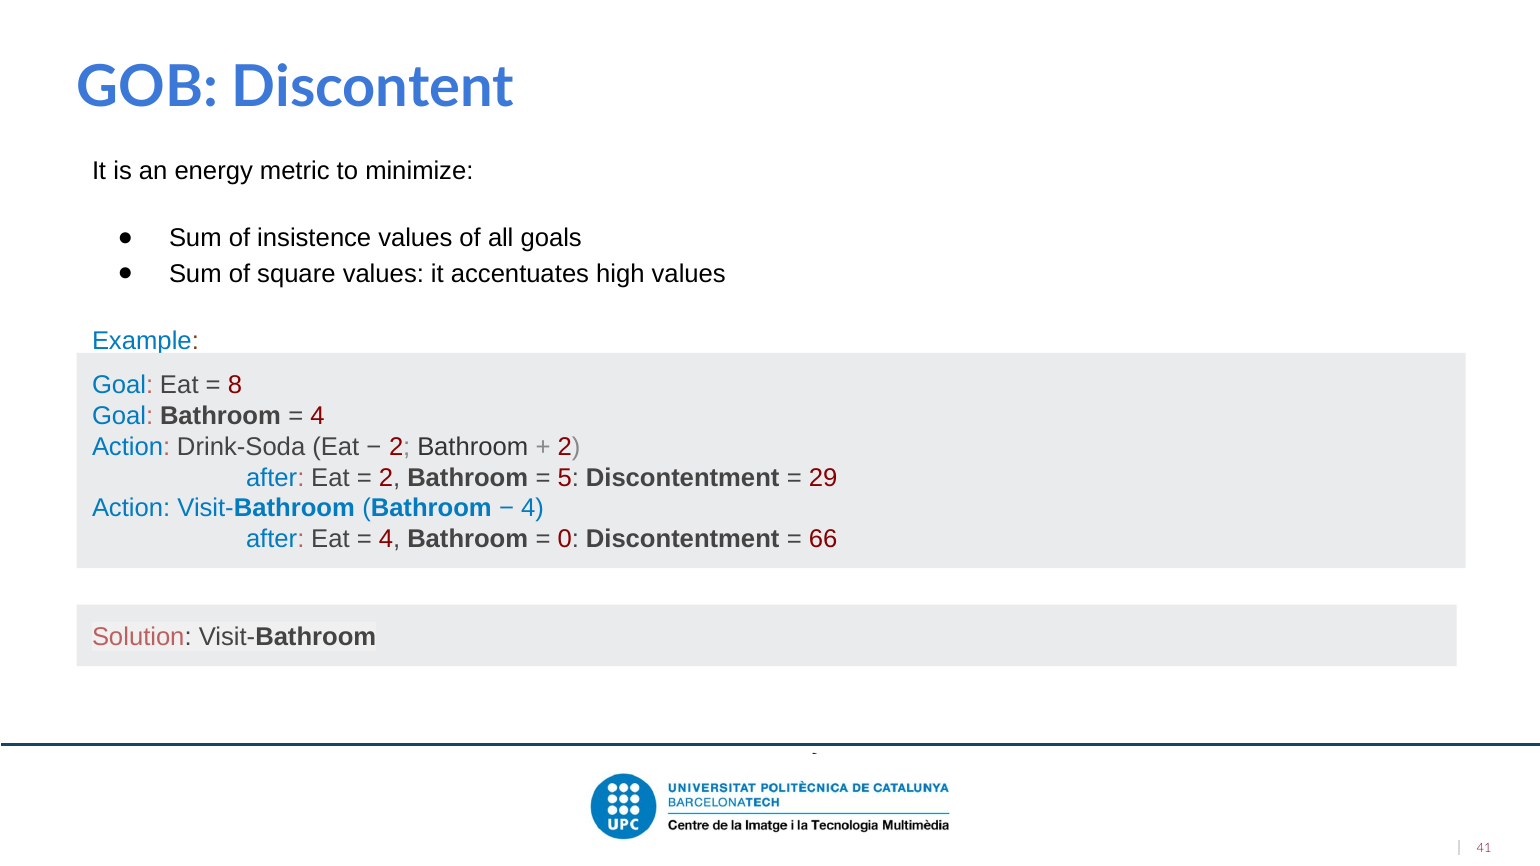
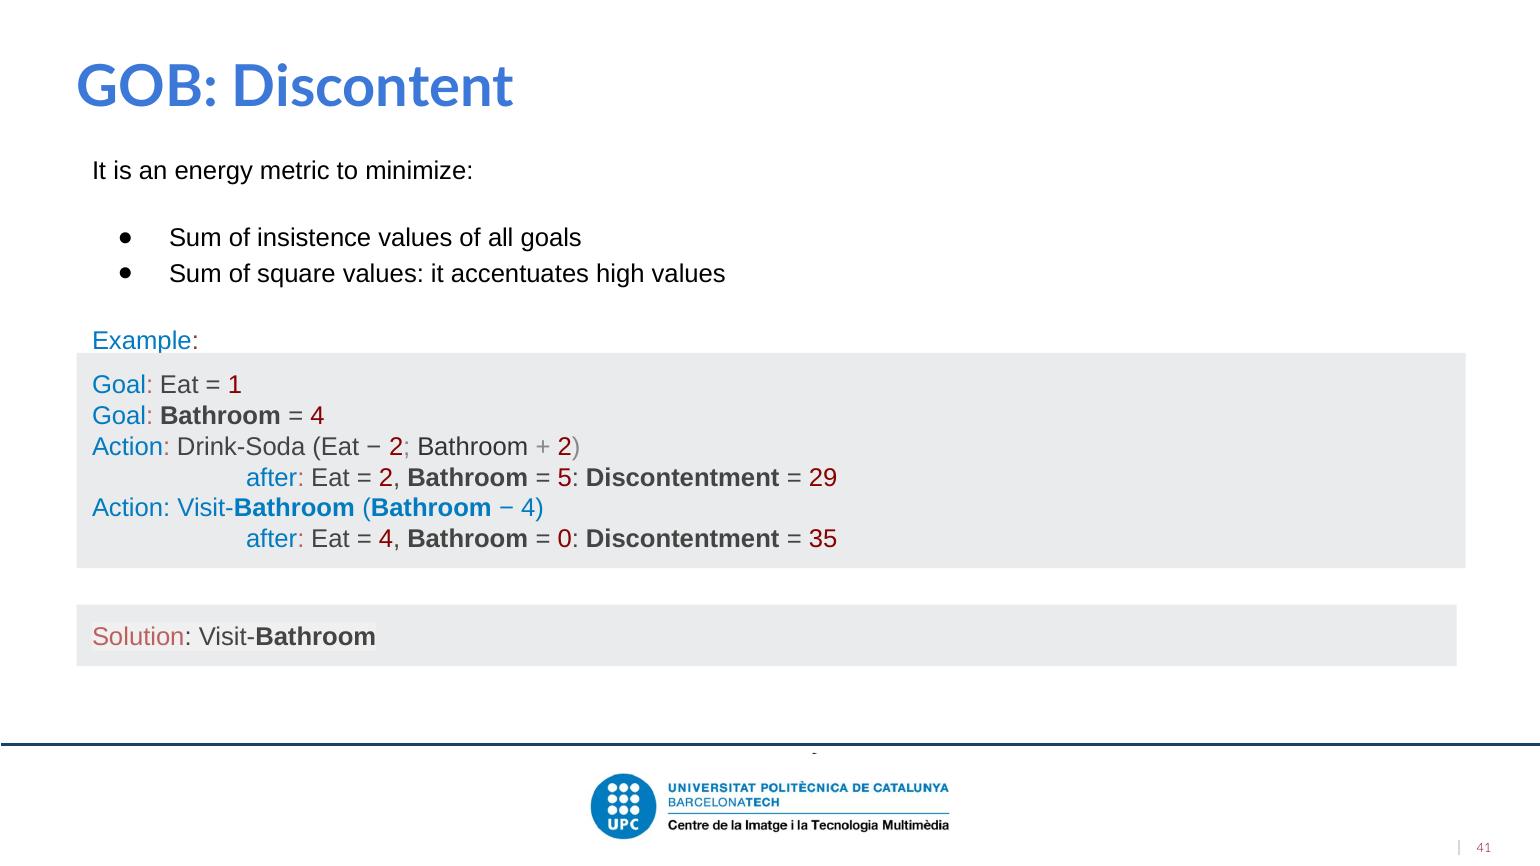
8: 8 -> 1 (235, 385)
66: 66 -> 35 (823, 539)
